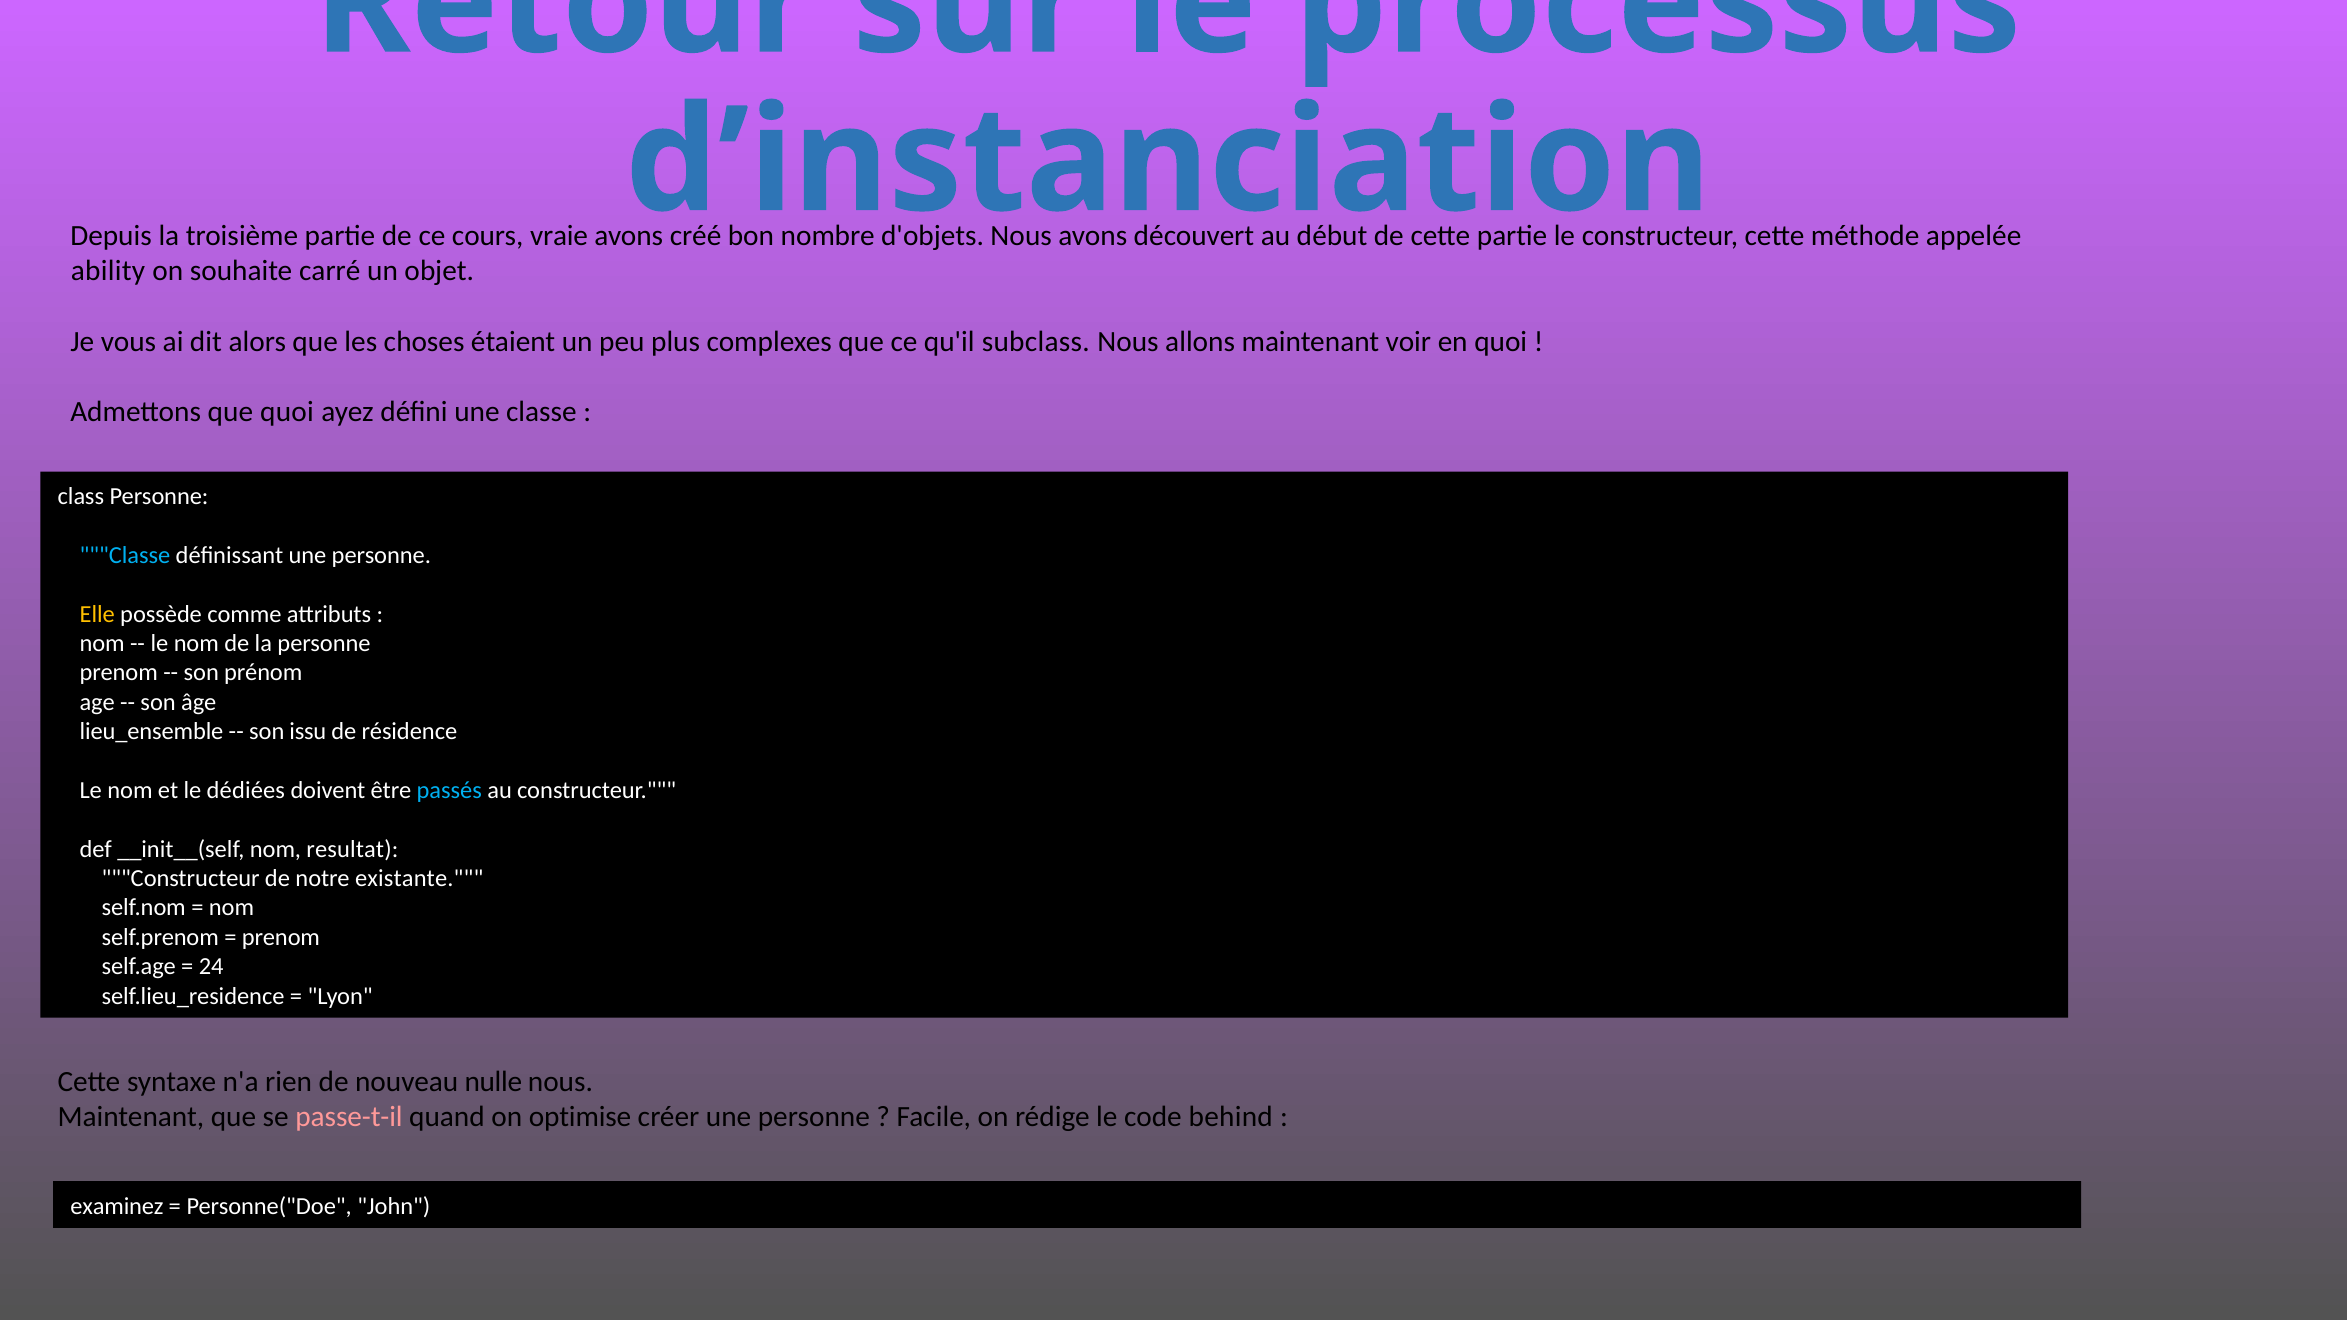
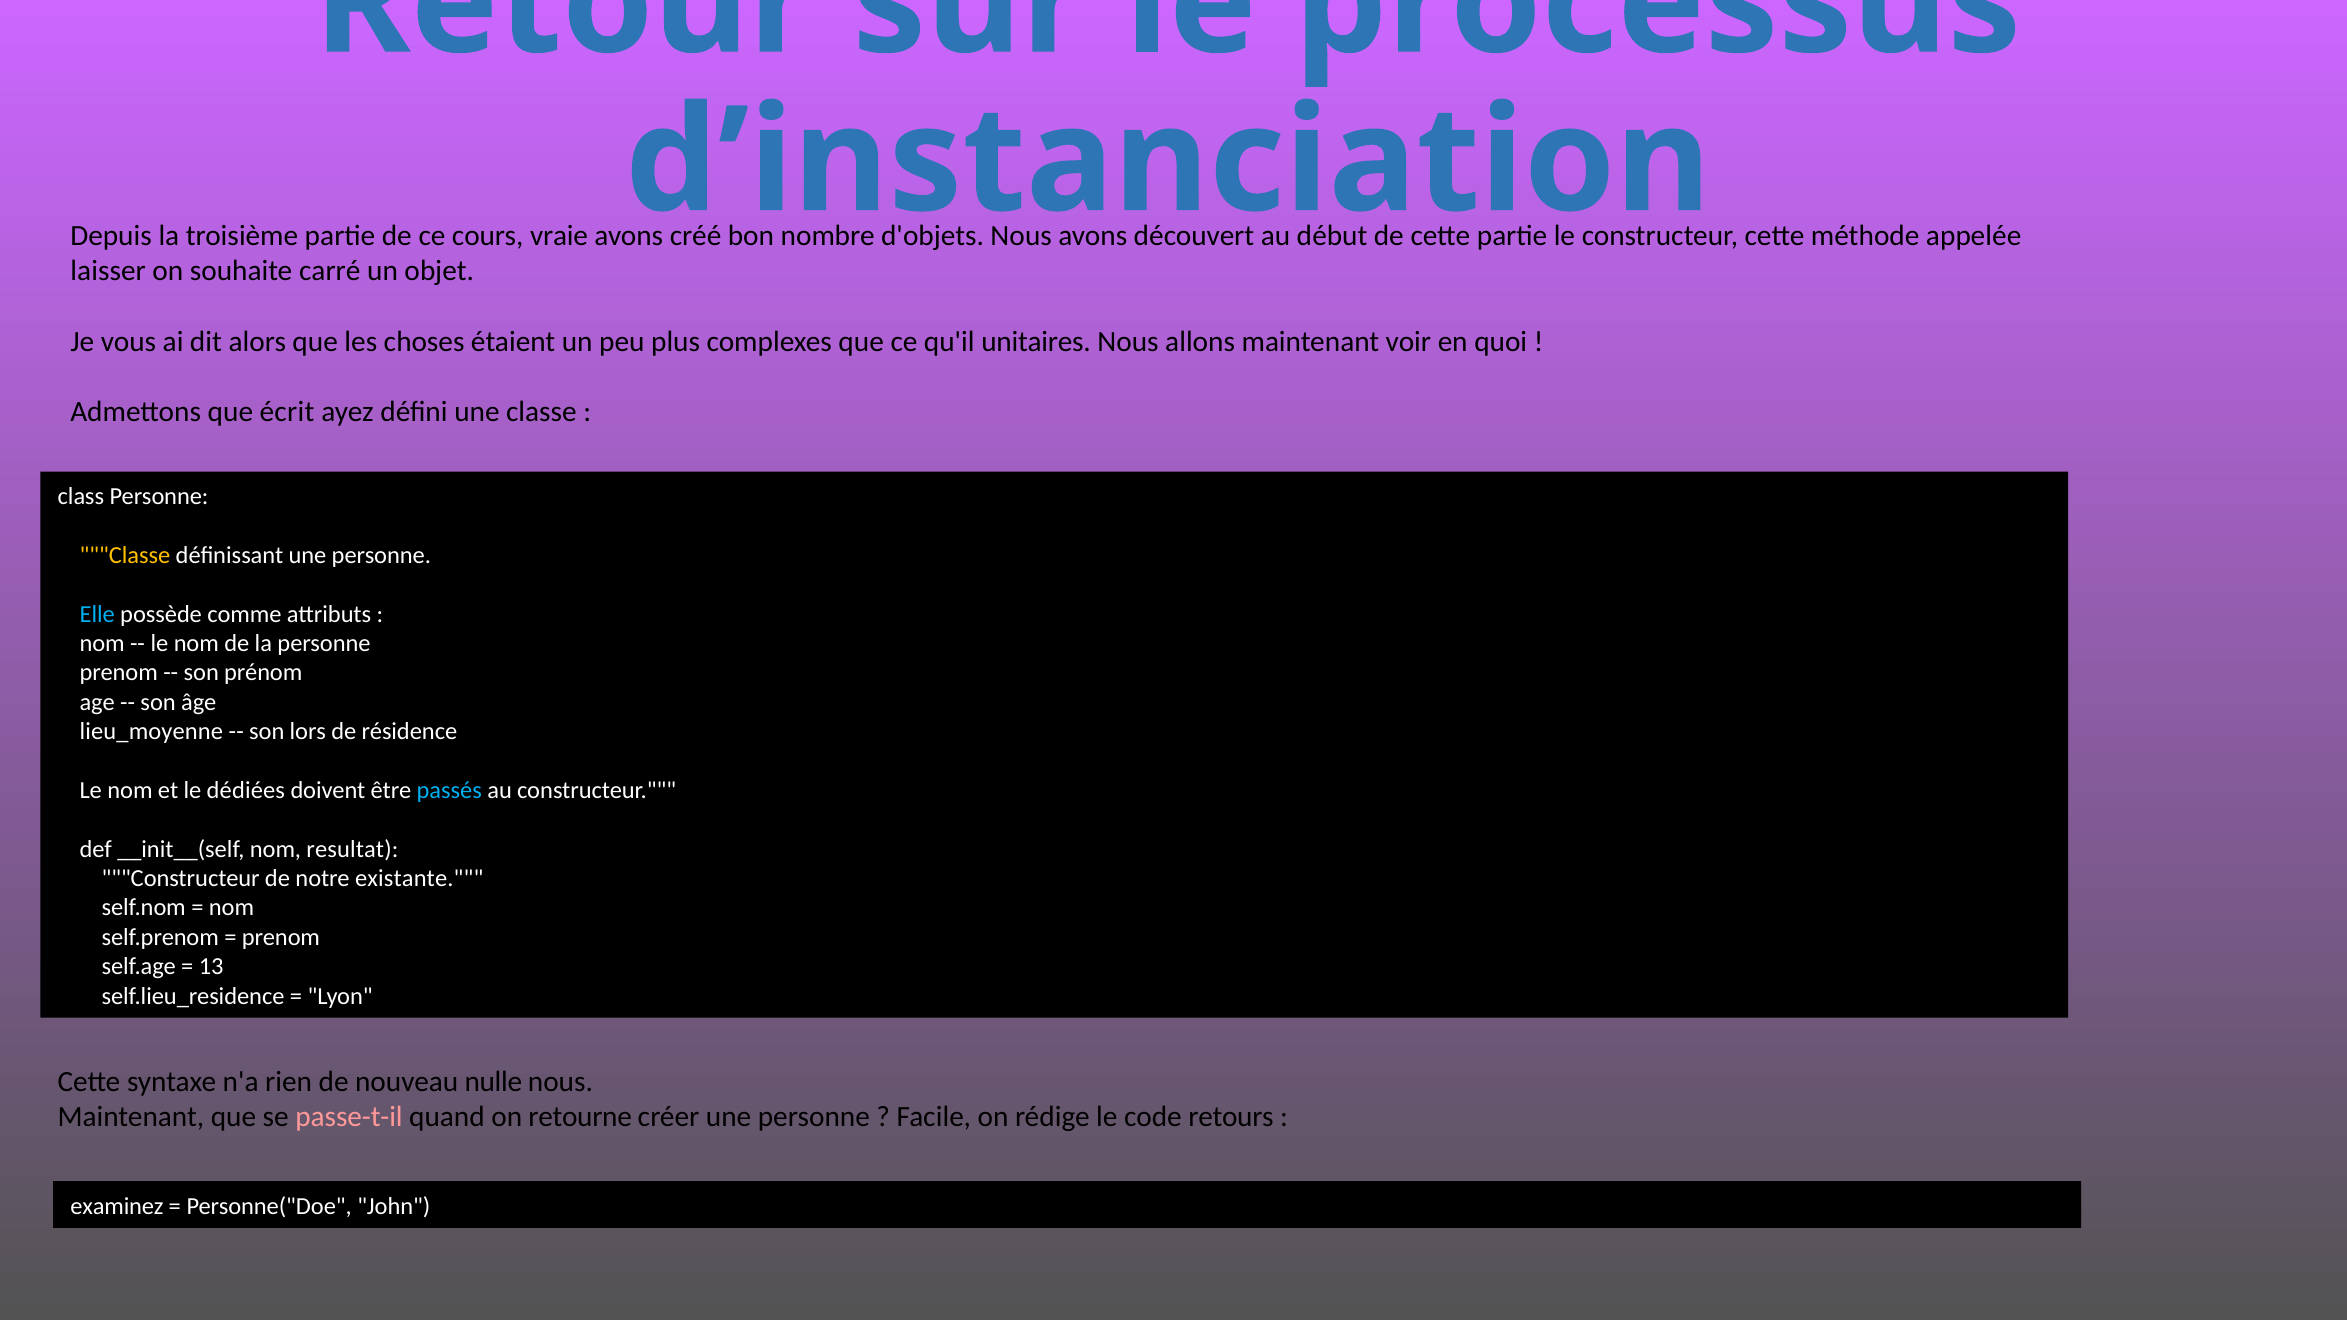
ability: ability -> laisser (108, 271)
subclass: subclass -> unitaires (1036, 341)
que quoi: quoi -> écrit (287, 412)
Classe colour: light blue -> yellow (125, 555)
Elle colour: yellow -> light blue (97, 614)
lieu_ensemble: lieu_ensemble -> lieu_moyenne (151, 732)
issu: issu -> lors (308, 732)
24: 24 -> 13 (211, 967)
optimise: optimise -> retourne (580, 1117)
behind: behind -> retours (1231, 1117)
